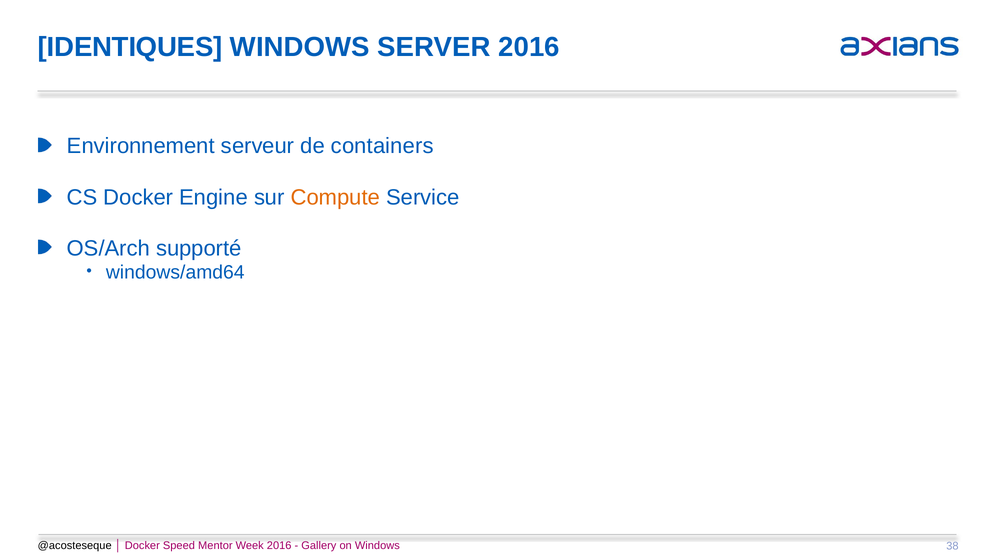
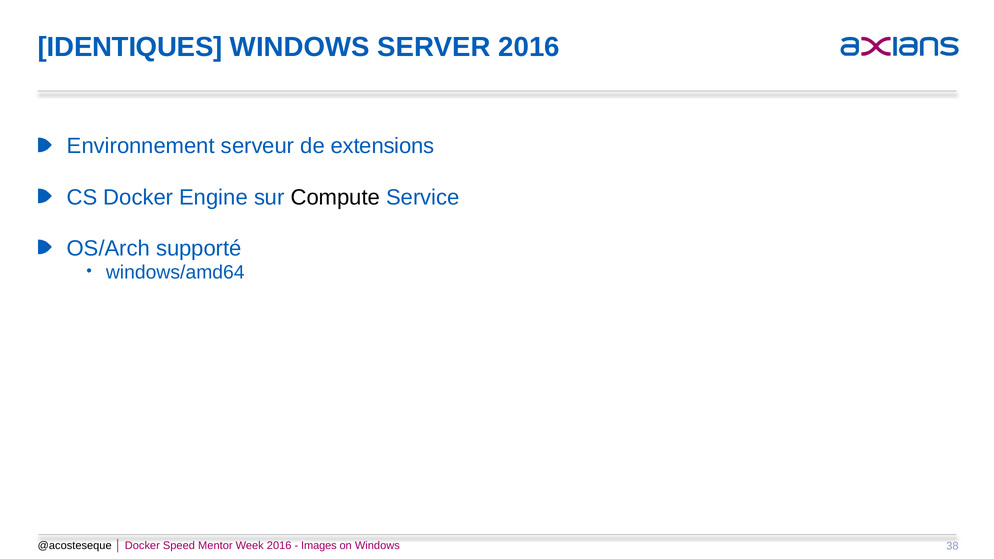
containers: containers -> extensions (382, 146)
Compute colour: orange -> black (335, 197)
Gallery: Gallery -> Images (319, 546)
